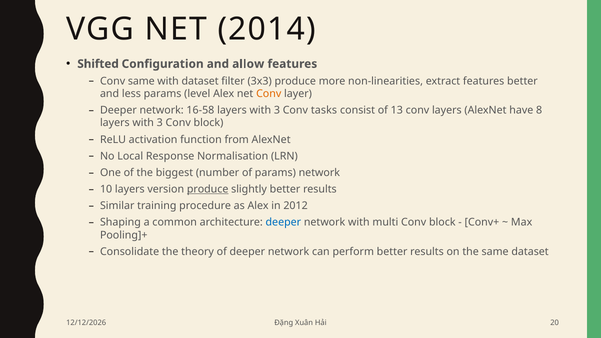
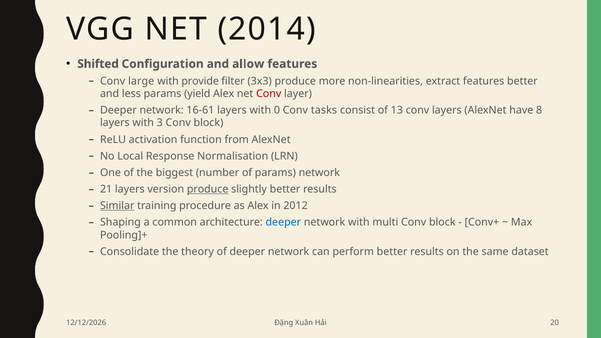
Conv same: same -> large (141, 81)
with dataset: dataset -> provide (200, 81)
level: level -> yield (197, 94)
Conv colour: orange -> red (269, 94)
16-58: 16-58 -> 16-61 (200, 110)
3: 3 -> 0 (277, 110)
10: 10 -> 21 (106, 189)
Similar underline: none -> present (117, 206)
